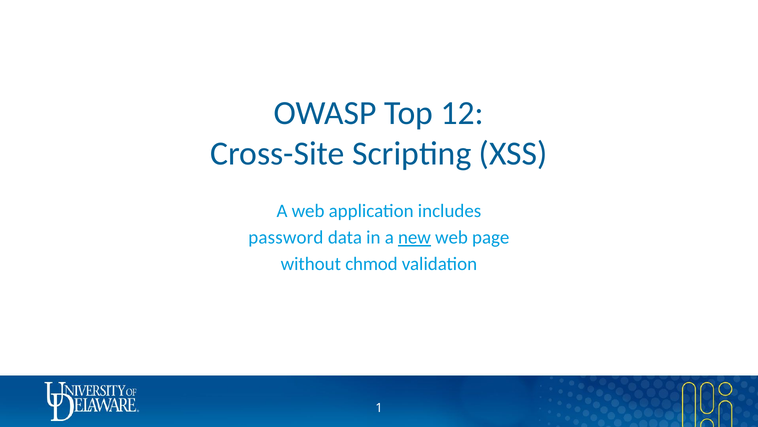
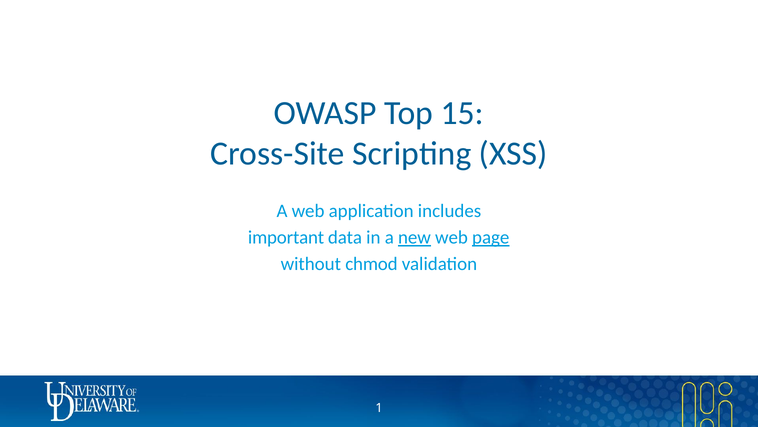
12: 12 -> 15 (462, 113)
password: password -> important (286, 237)
page underline: none -> present (491, 237)
